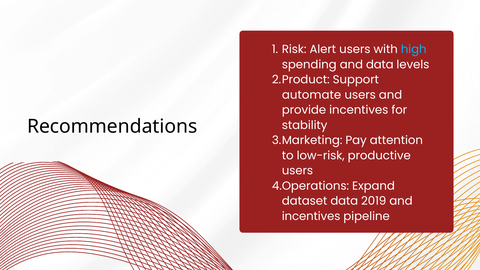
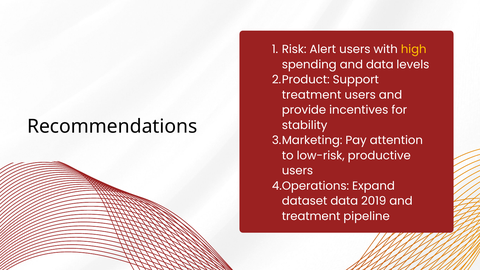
high colour: light blue -> yellow (414, 49)
automate: automate -> treatment (312, 95)
incentives: incentives -> treatment (311, 216)
